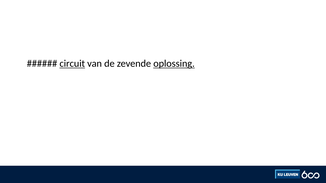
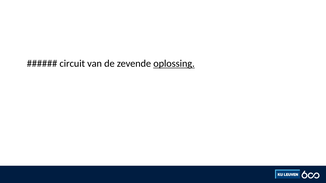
circuit underline: present -> none (72, 64)
